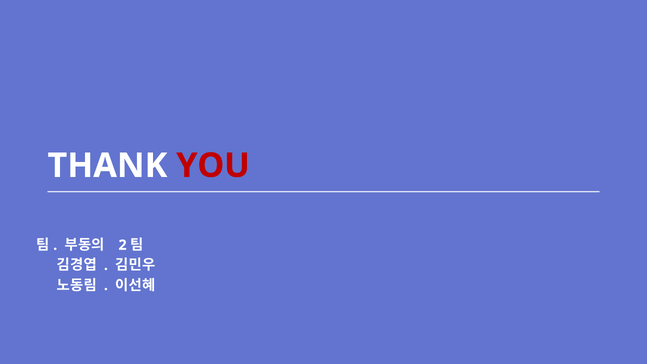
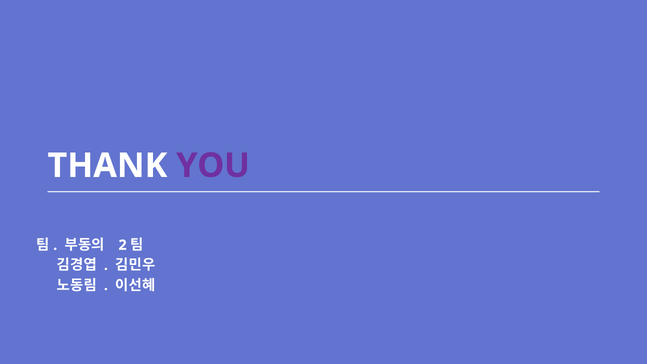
YOU colour: red -> purple (213, 166)
